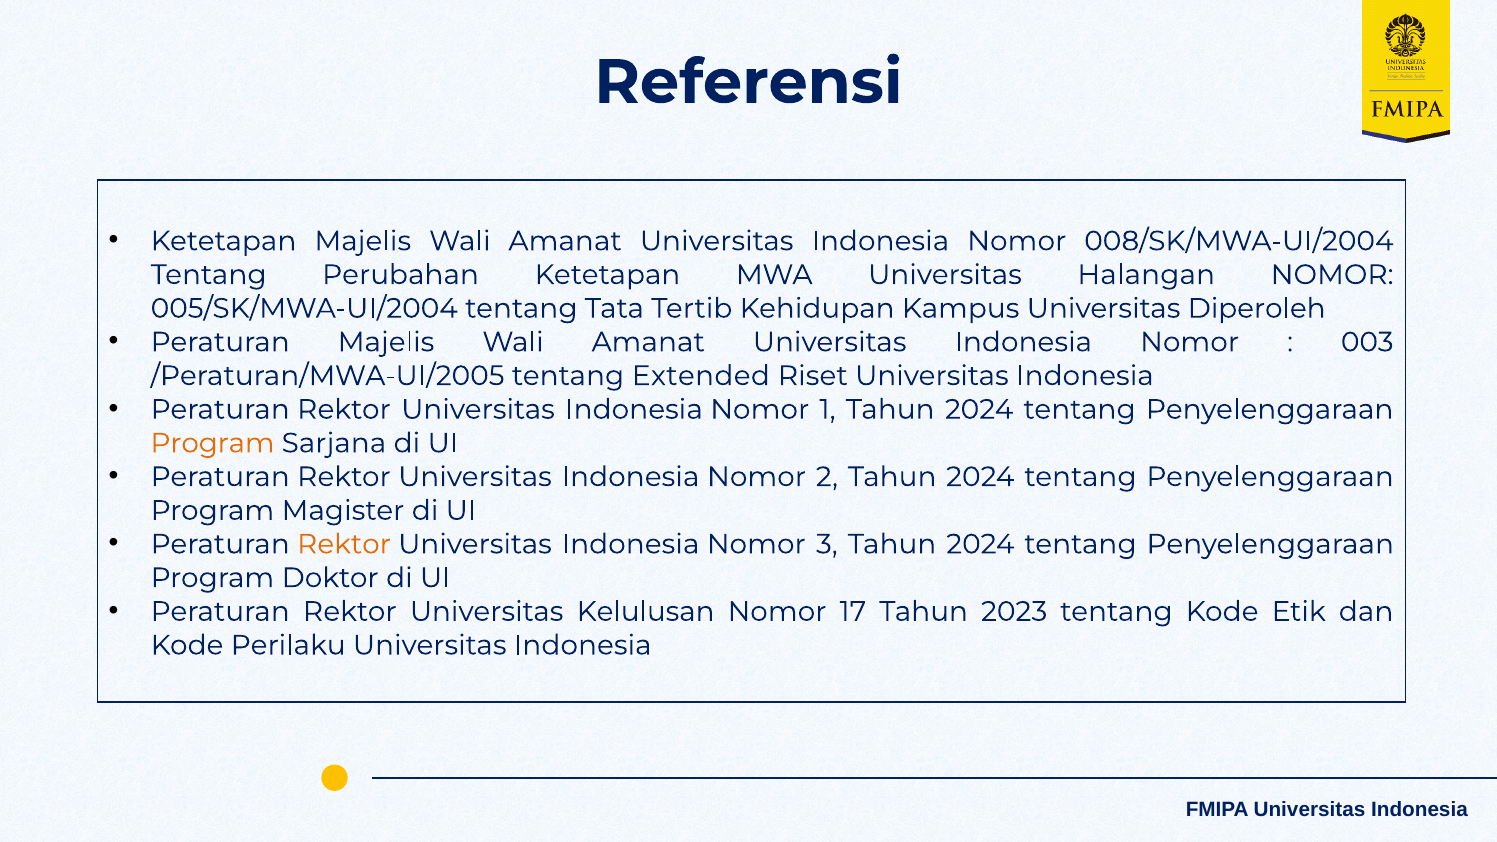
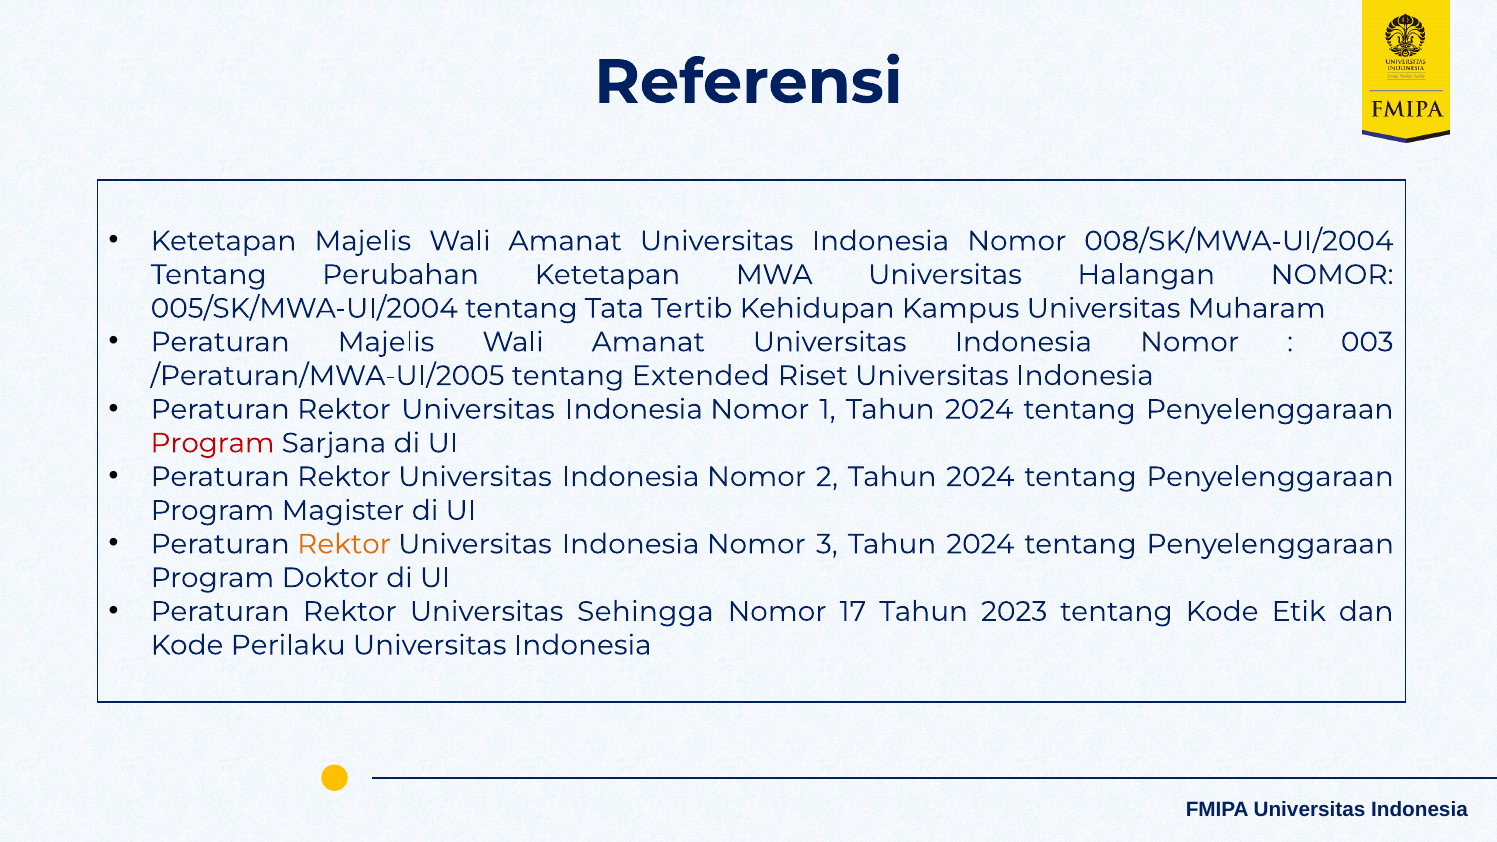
Diperoleh: Diperoleh -> Muharam (1257, 308)
Program colour: orange -> red (213, 443)
Kelulusan: Kelulusan -> Sehingga (645, 612)
